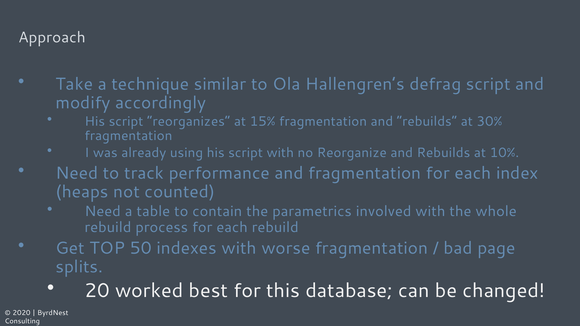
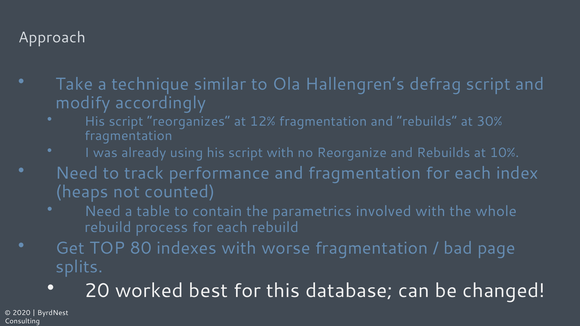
15%: 15% -> 12% (263, 121)
50: 50 -> 80 (141, 248)
